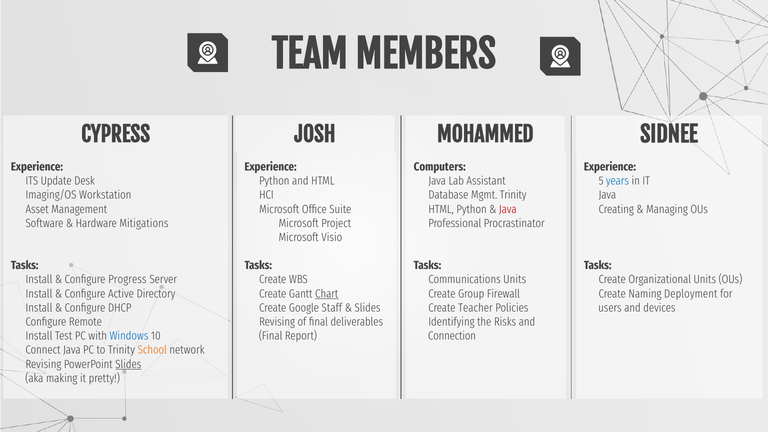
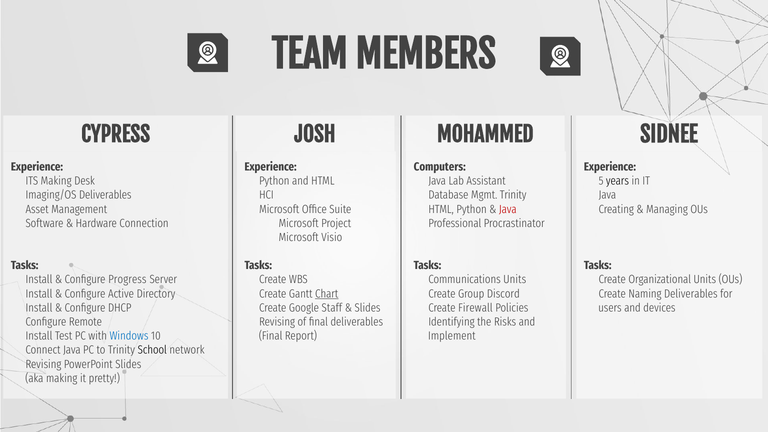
Update: Update -> Making (56, 181)
years colour: blue -> black (617, 181)
Workstation: Workstation -> Deliverables (105, 195)
Mitigations: Mitigations -> Connection (144, 223)
Firewall: Firewall -> Discord (503, 294)
Naming Deployment: Deployment -> Deliverables (691, 294)
Teacher: Teacher -> Firewall (475, 308)
Connection: Connection -> Implement (452, 336)
School colour: orange -> black (152, 350)
Slides underline: present -> none (128, 364)
